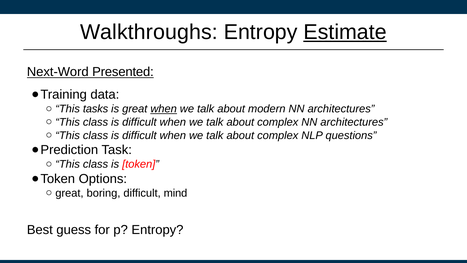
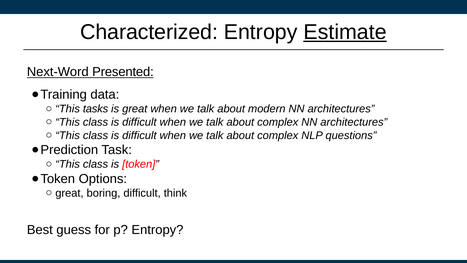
Walkthroughs: Walkthroughs -> Characterized (149, 32)
when underline: present -> none (164, 109)
mind: mind -> think (175, 193)
